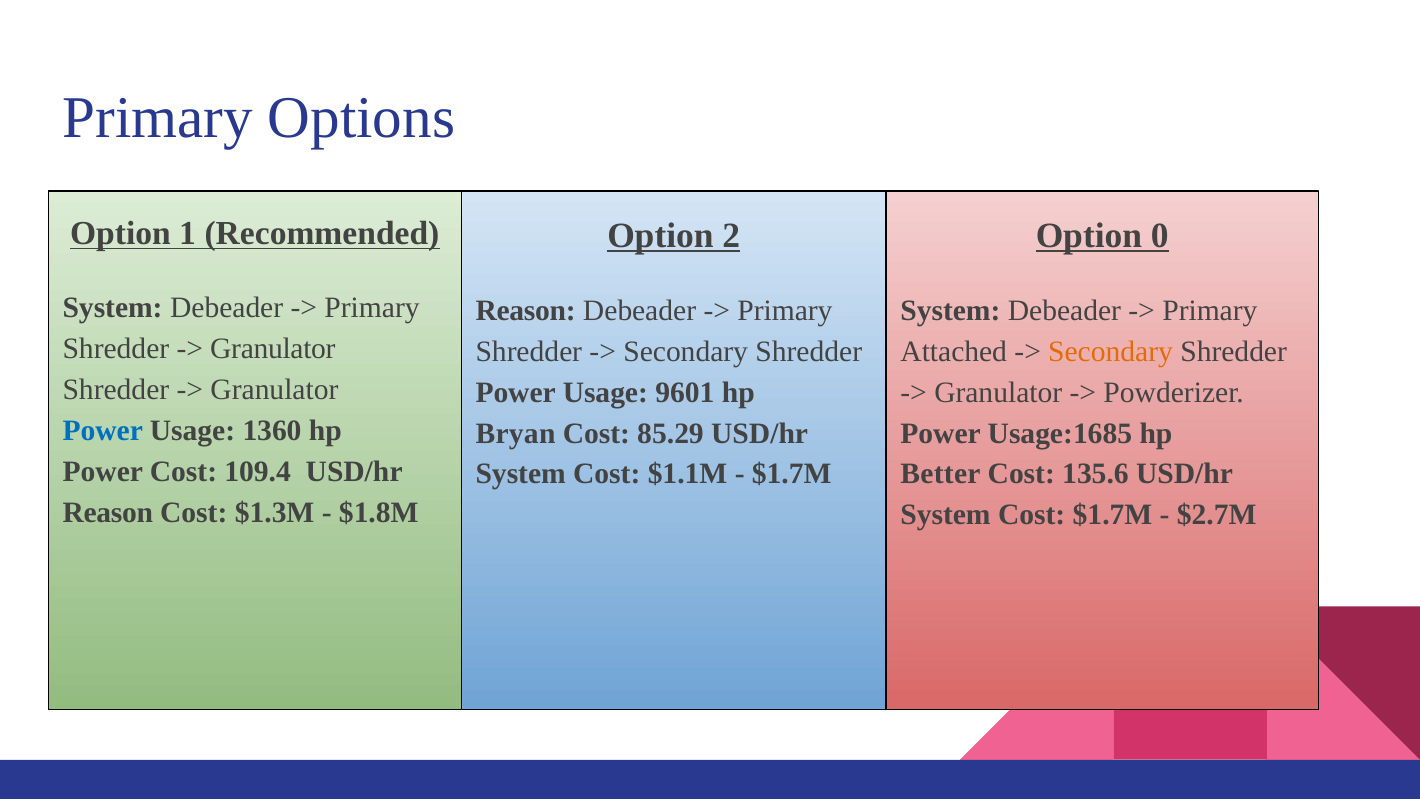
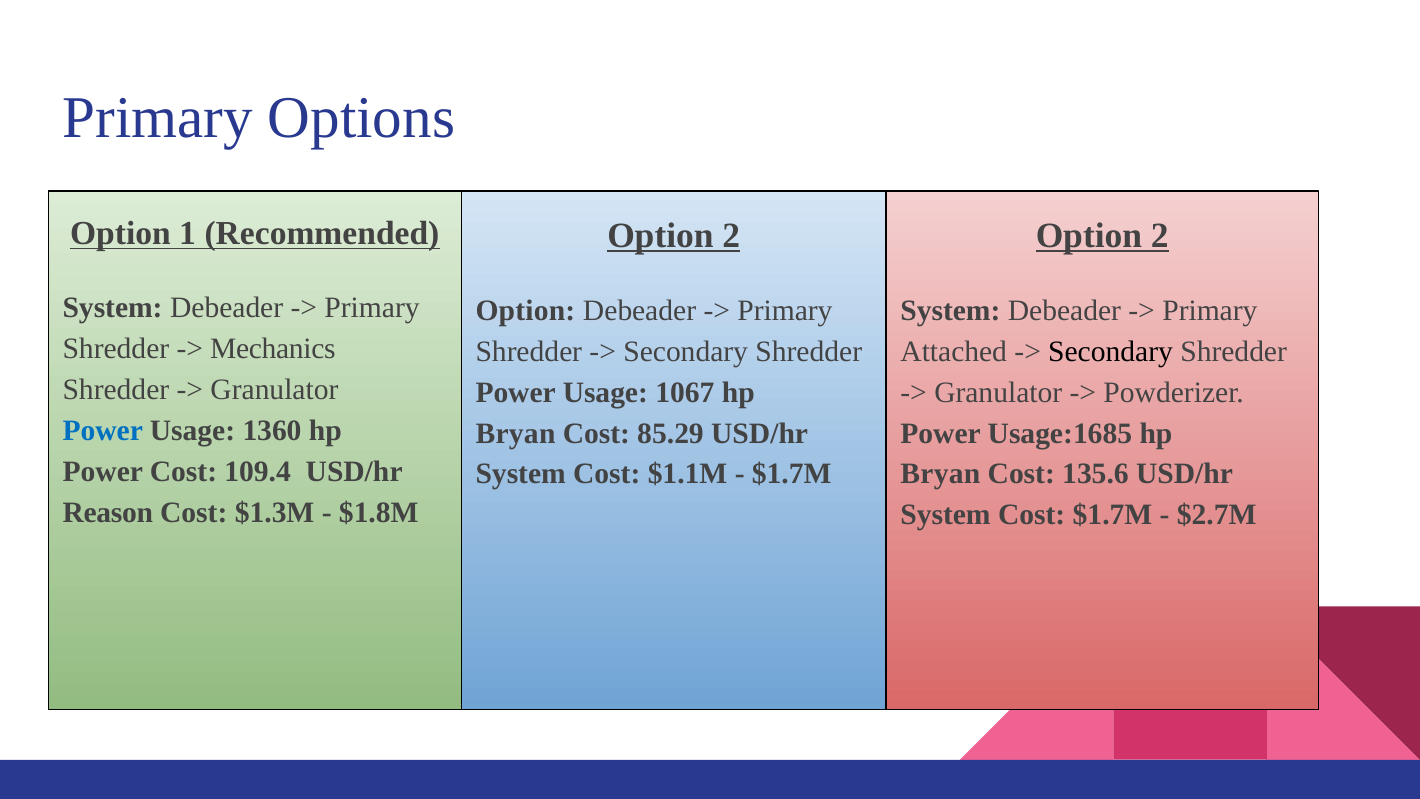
0: 0 -> 2 (1160, 235)
Reason: Reason -> Option (525, 311)
Granulator: Granulator -> Mechanics (273, 349)
Secondary colour: orange -> black (1111, 352)
9601: 9601 -> 1067 (685, 392)
Better: Better -> Bryan (940, 474)
